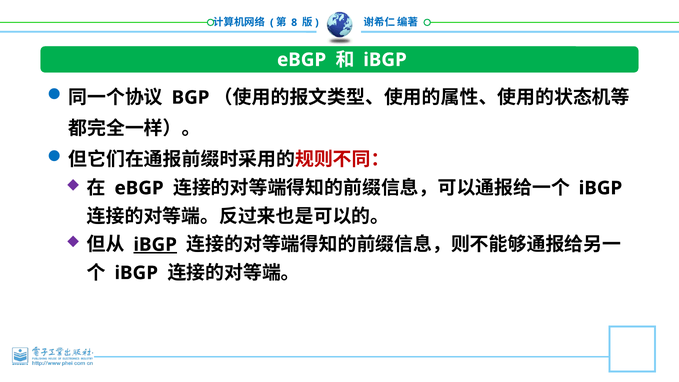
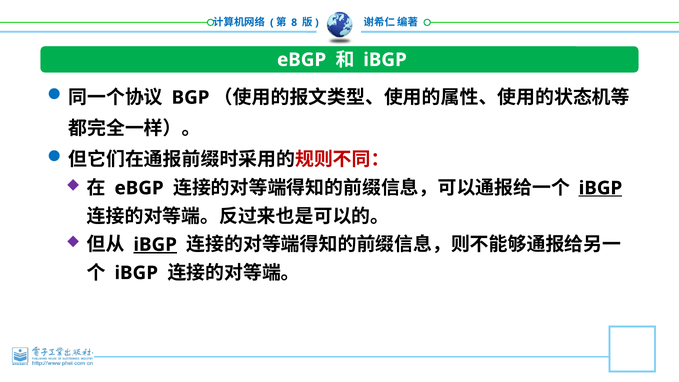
iBGP underline: none -> present (600, 188)
